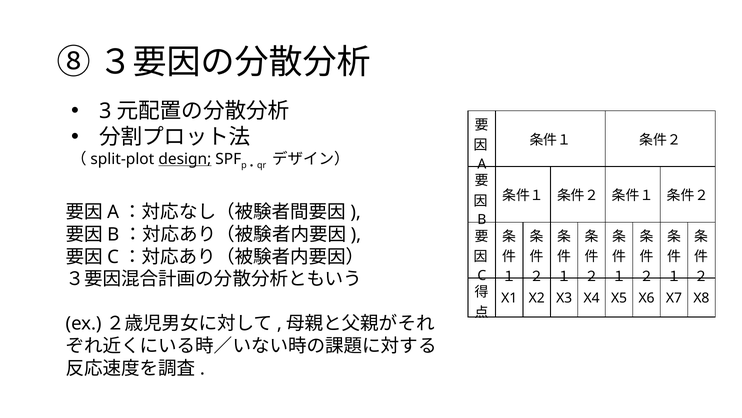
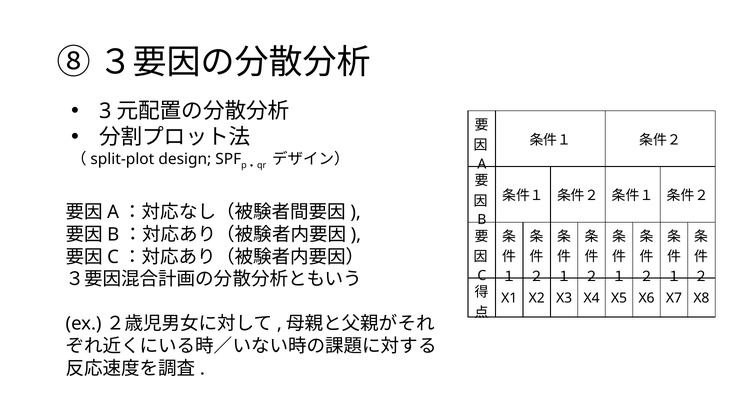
design underline: present -> none (185, 159)
